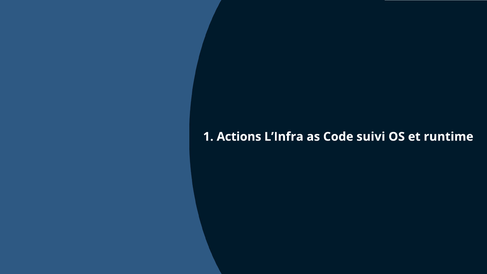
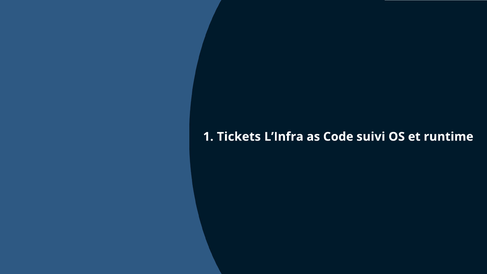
Actions: Actions -> Tickets (239, 137)
